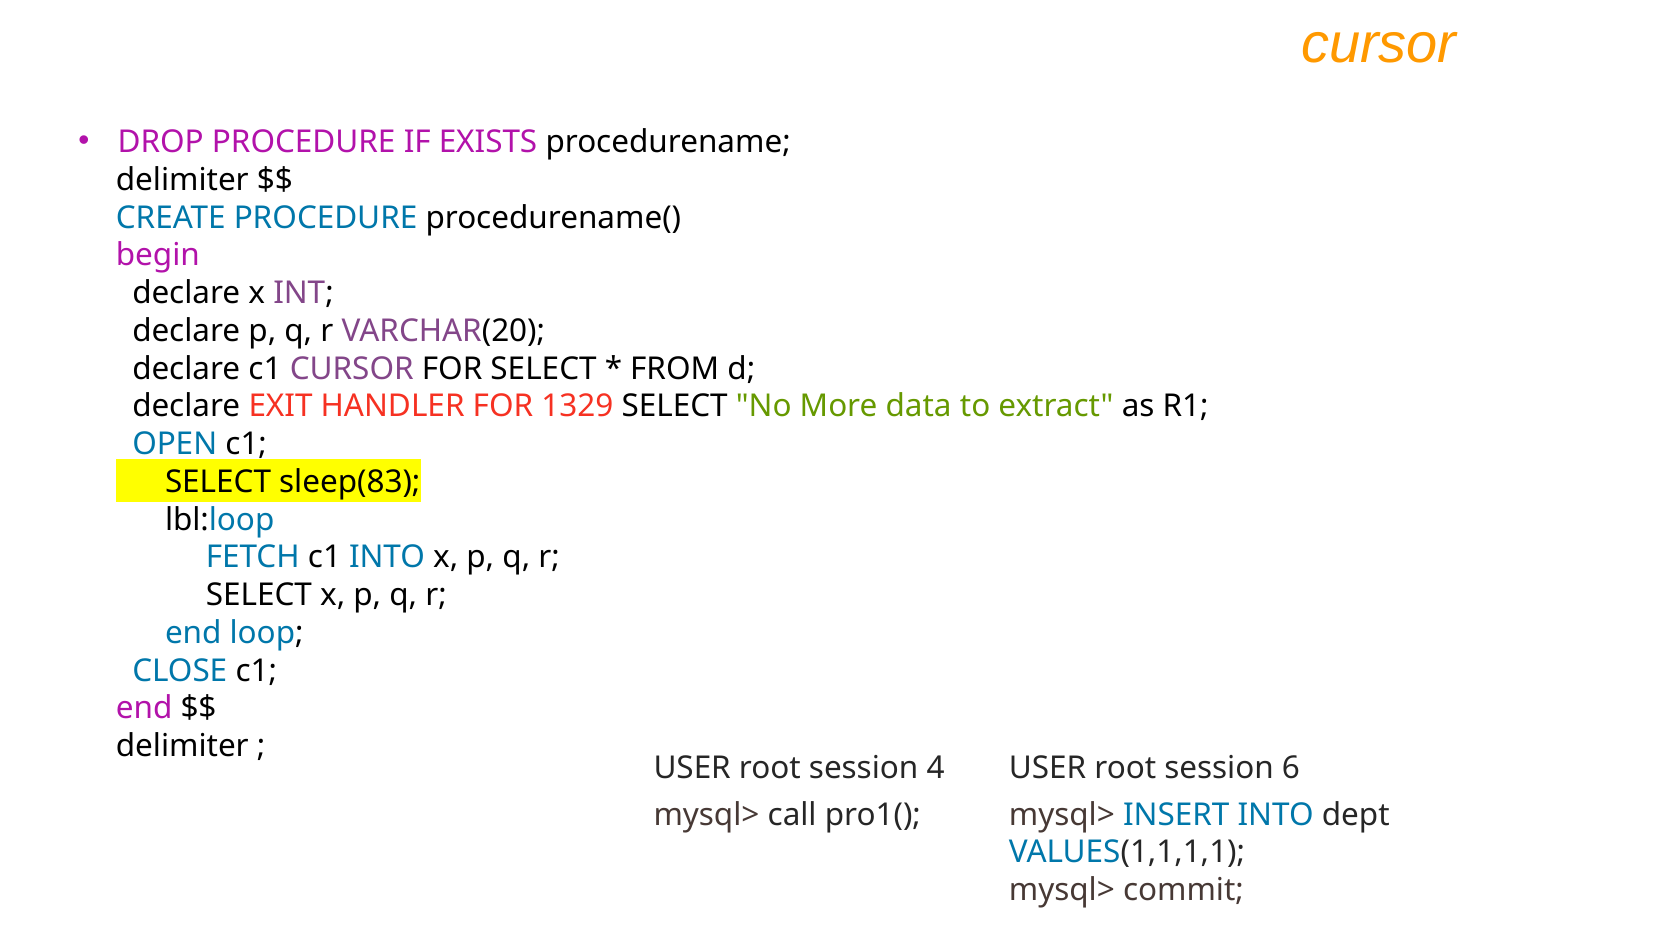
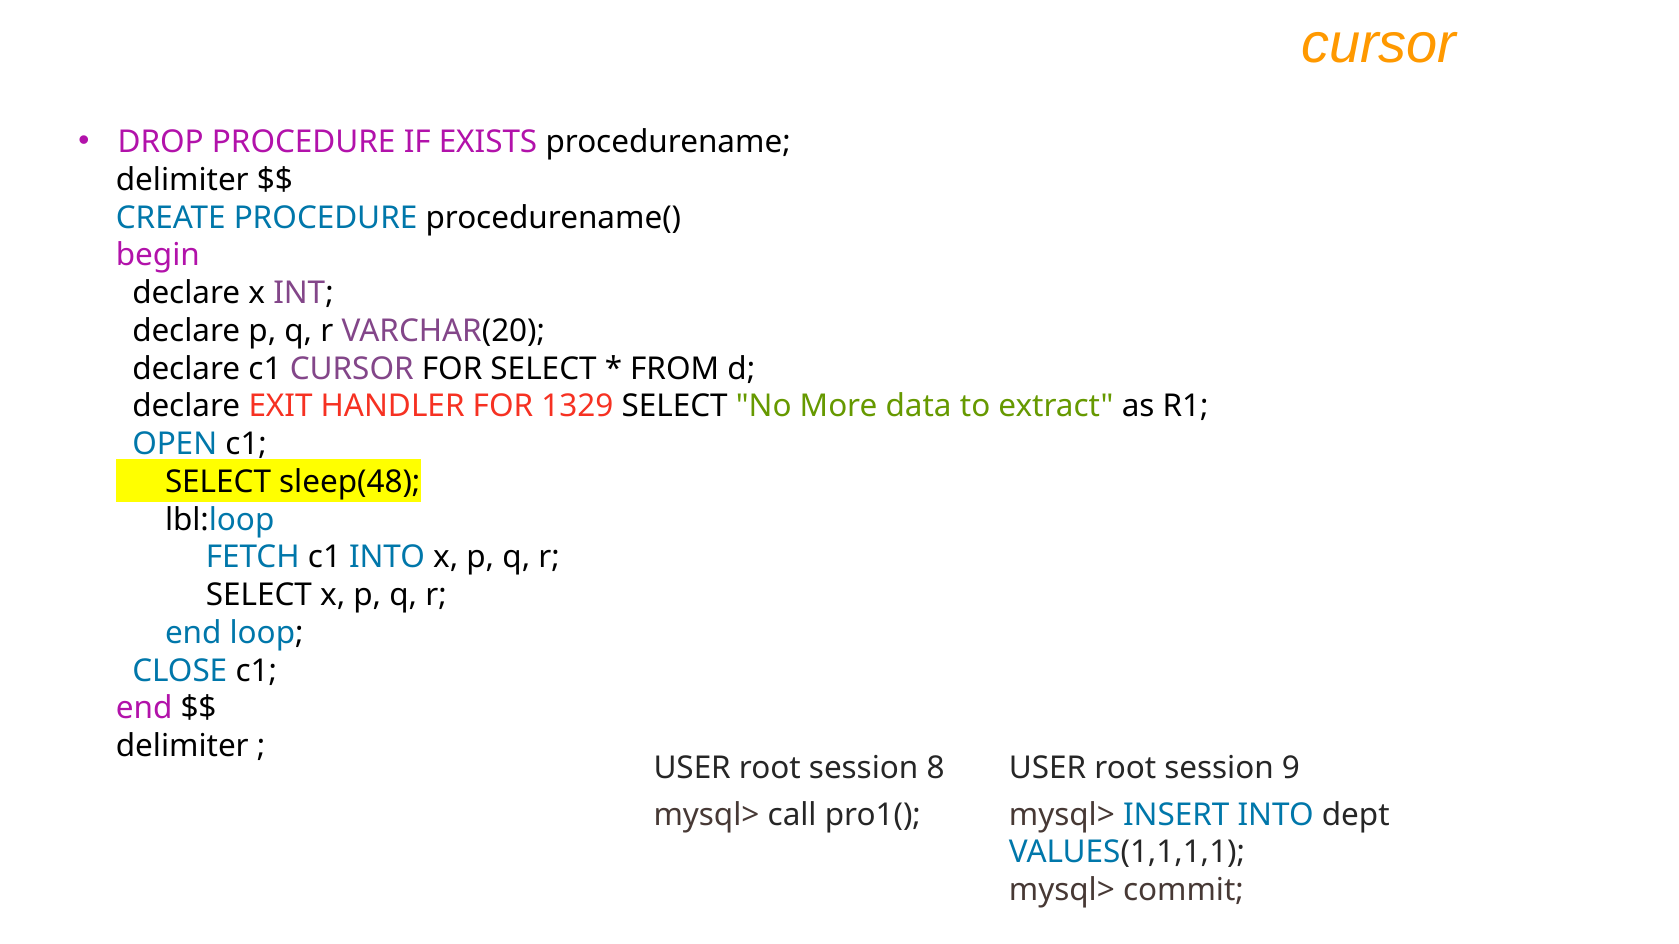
sleep(83: sleep(83 -> sleep(48 (350, 482)
4: 4 -> 8 (936, 769)
6: 6 -> 9 (1291, 769)
